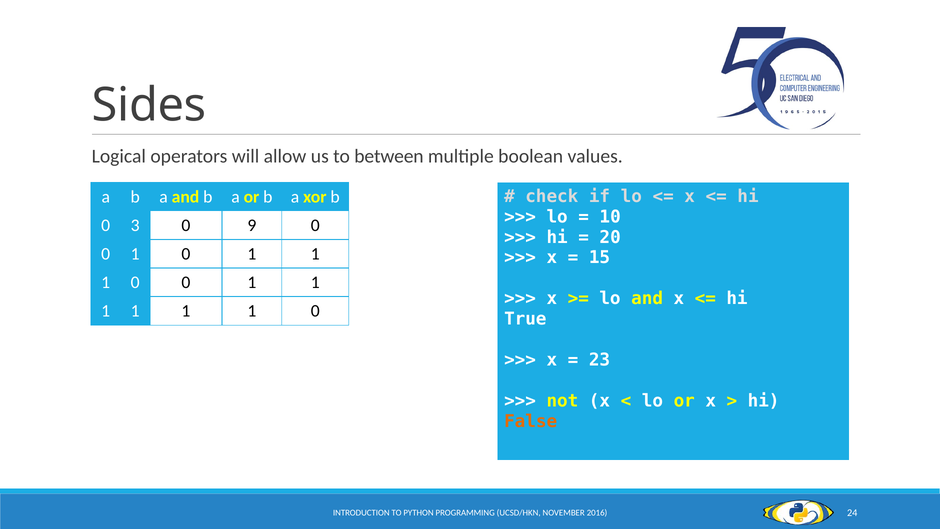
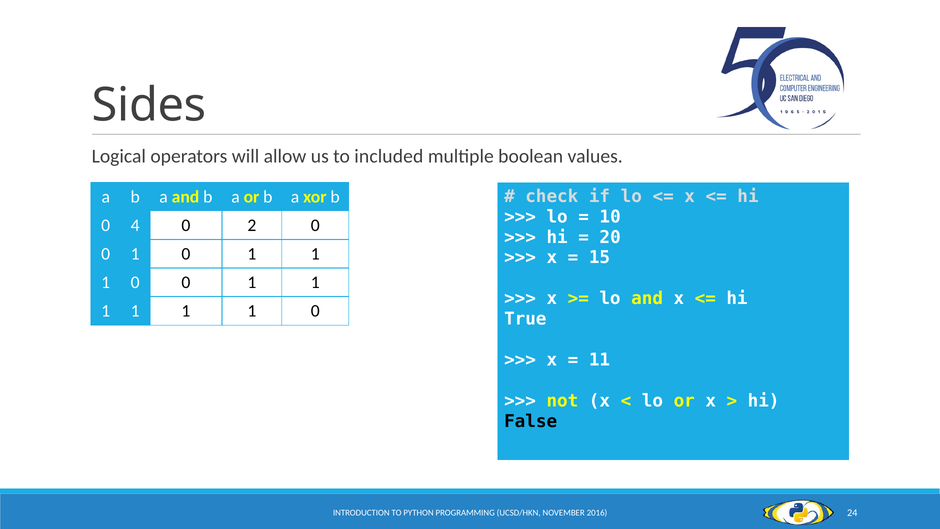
between: between -> included (389, 156)
3: 3 -> 4 (135, 225)
9: 9 -> 2 (252, 225)
23: 23 -> 11 (600, 360)
False colour: orange -> black (531, 421)
